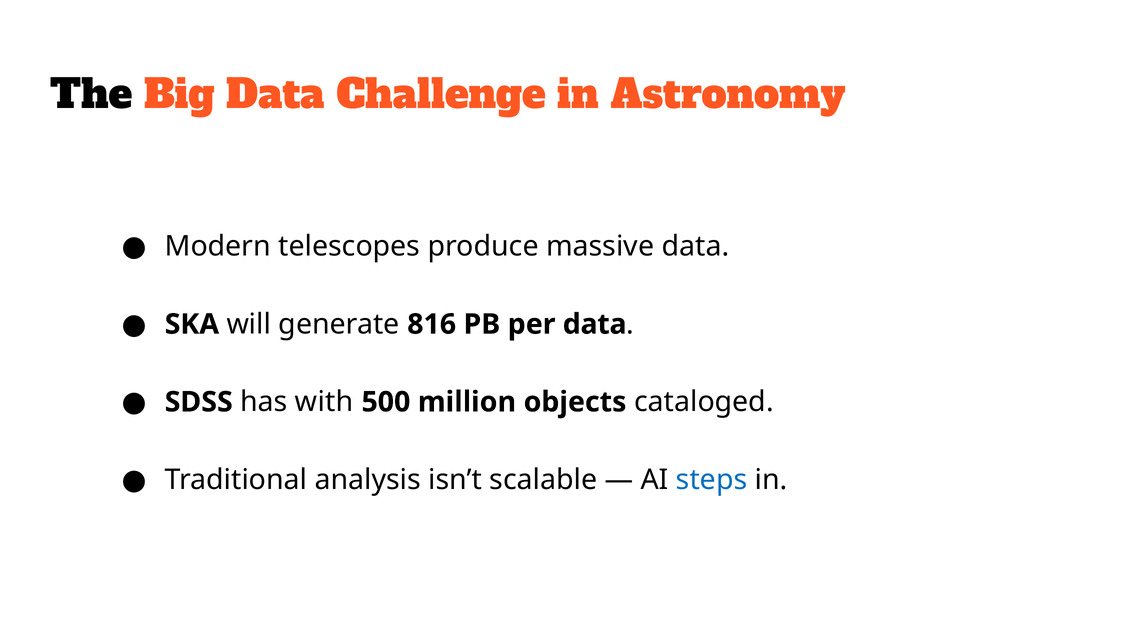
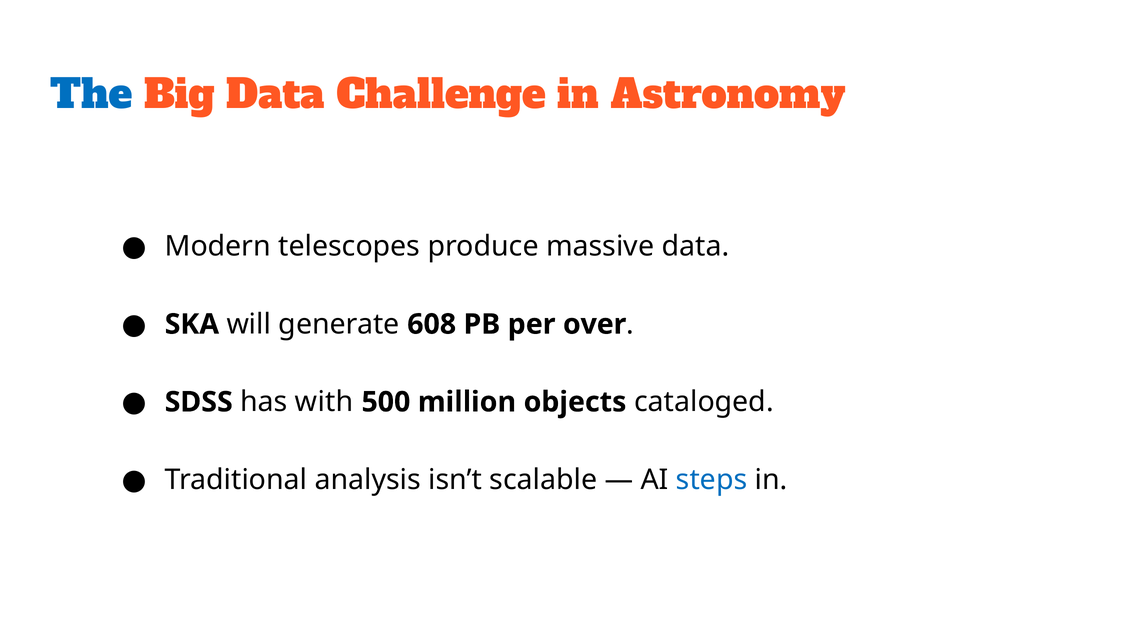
The colour: black -> blue (91, 95)
816: 816 -> 608 (432, 324)
per data: data -> over (595, 324)
